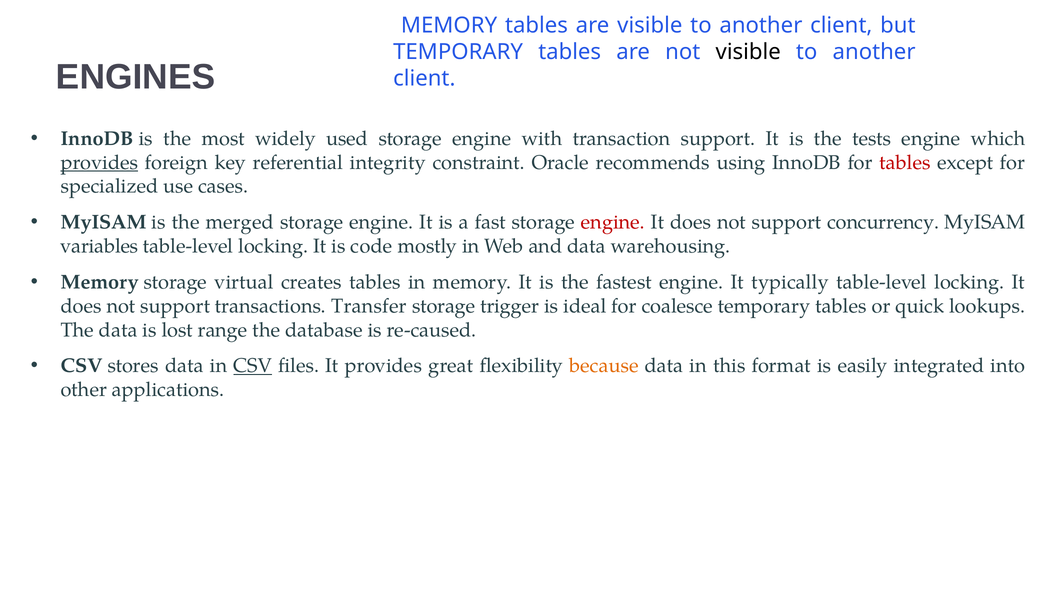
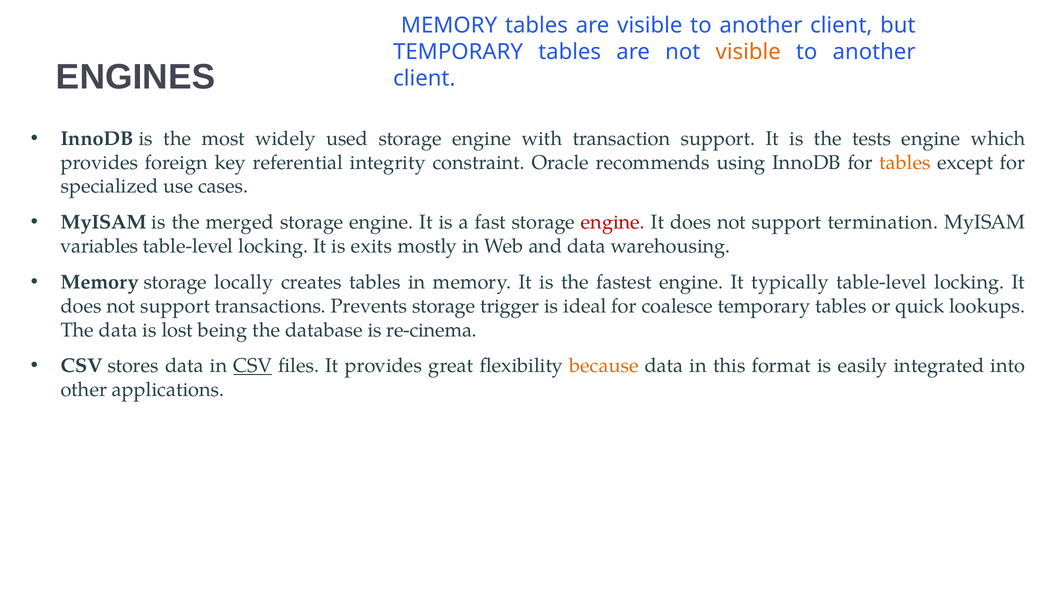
visible colour: black -> orange (748, 52)
provides underline: present -> none (99, 162)
tables colour: red -> orange (905, 162)
concurrency: concurrency -> termination (883, 222)
code: code -> exits (371, 246)
virtual: virtual -> locally (244, 282)
Transfer: Transfer -> Prevents (369, 306)
range: range -> being (223, 330)
re-caused: re-caused -> re-cinema (432, 330)
